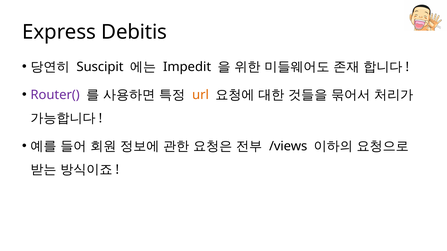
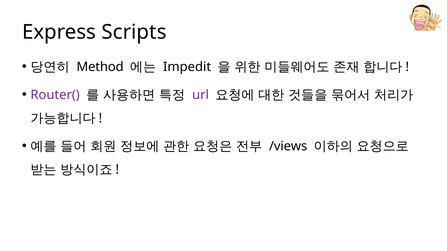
Debitis: Debitis -> Scripts (134, 32)
Suscipit: Suscipit -> Method (100, 67)
url colour: orange -> purple (201, 95)
